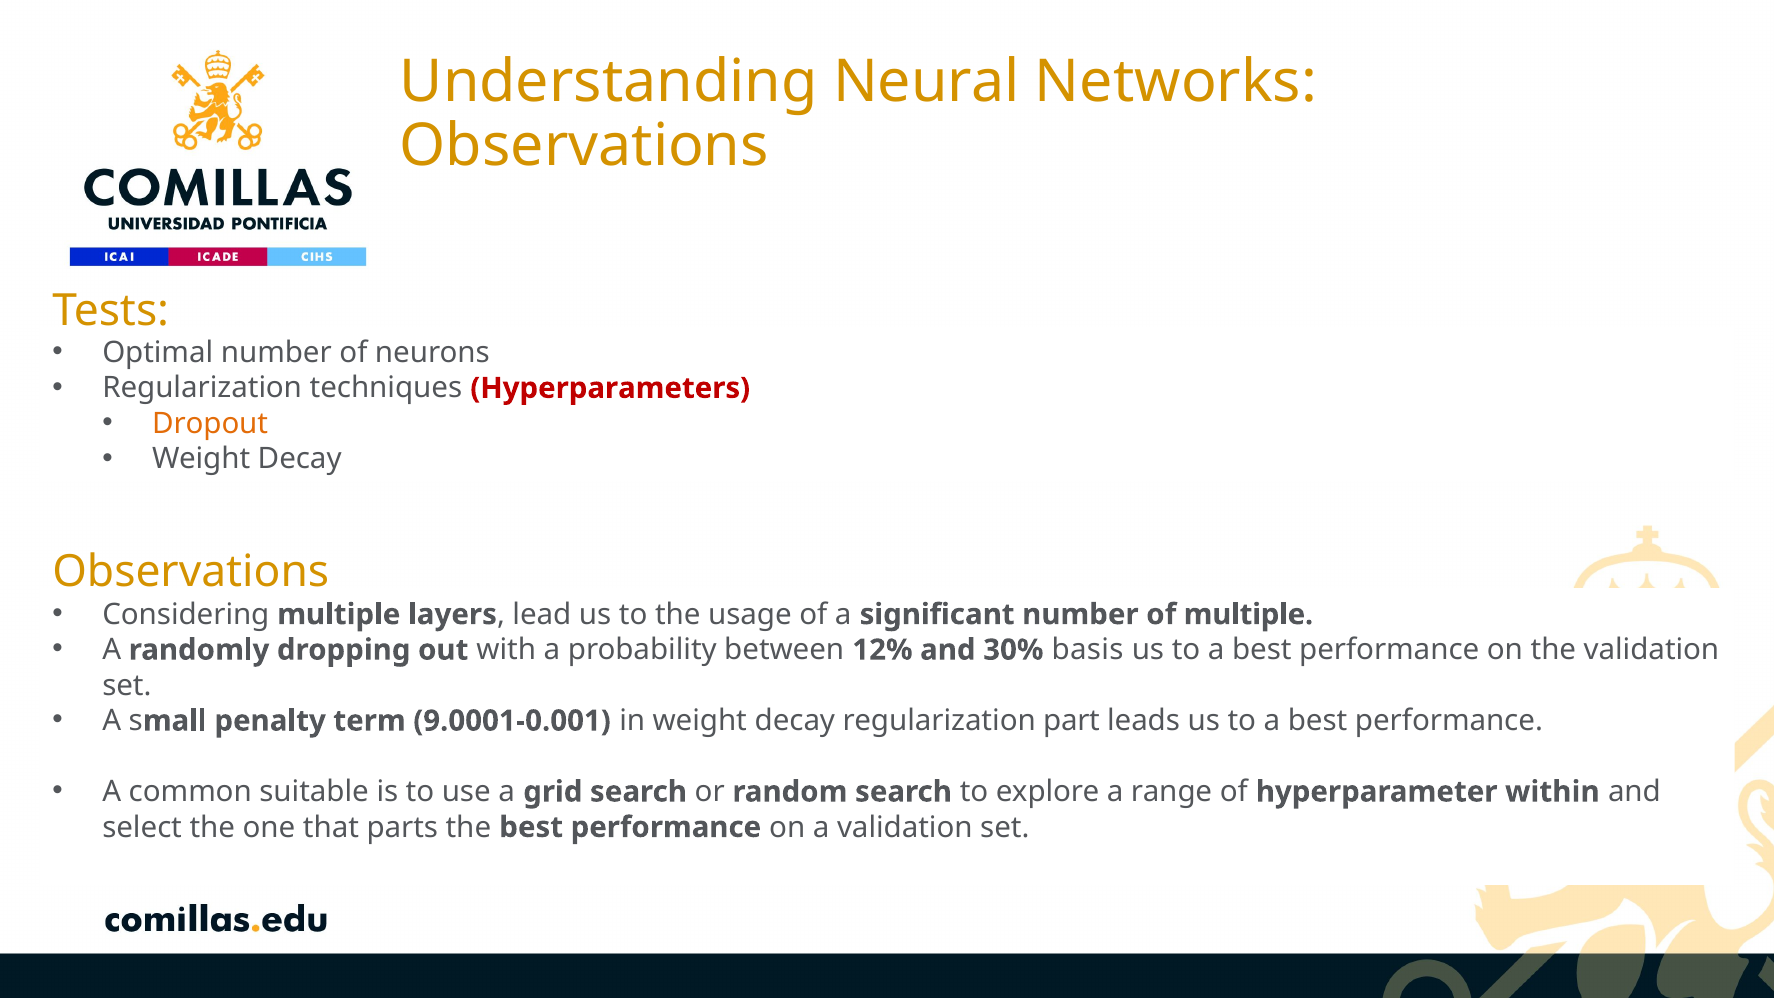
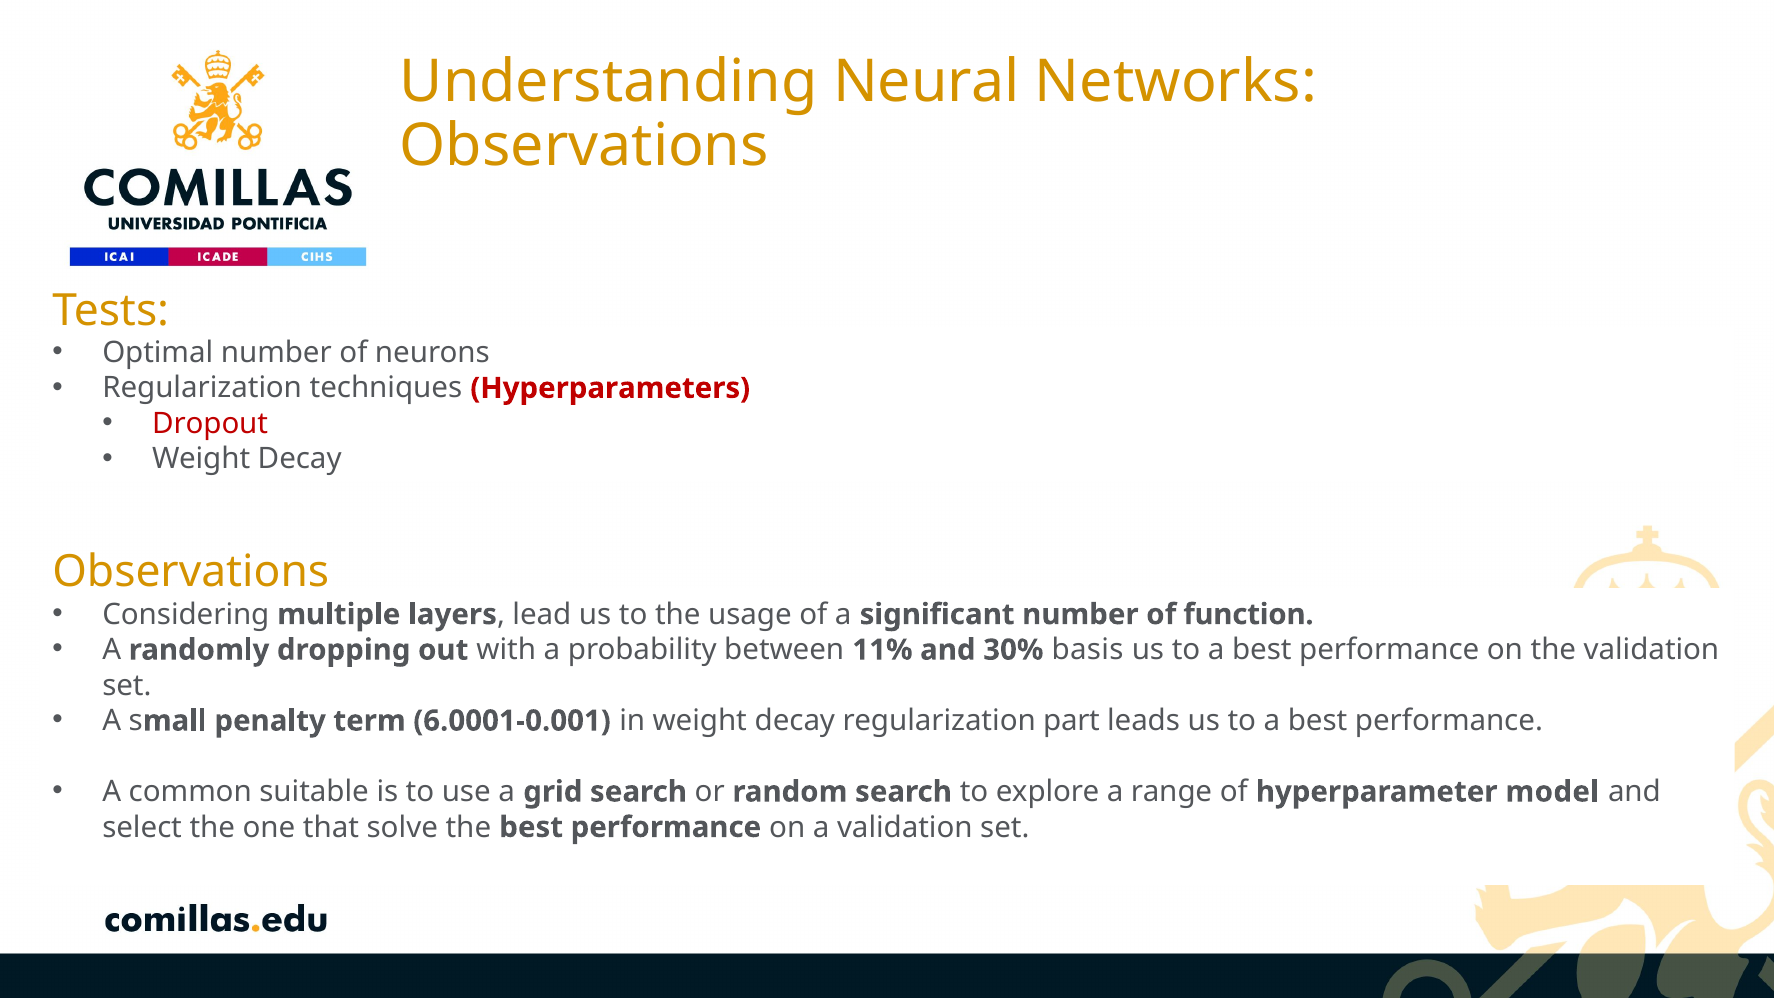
Dropout colour: orange -> red (210, 424)
of multiple: multiple -> function (1248, 614)
12%: 12% -> 11% (882, 650)
9.0001-0.001: 9.0001-0.001 -> 6.0001-0.001 (512, 721)
within: within -> model (1552, 792)
parts: parts -> solve (402, 827)
